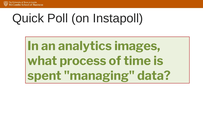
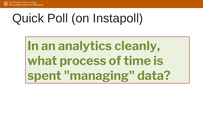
images: images -> cleanly (137, 46)
